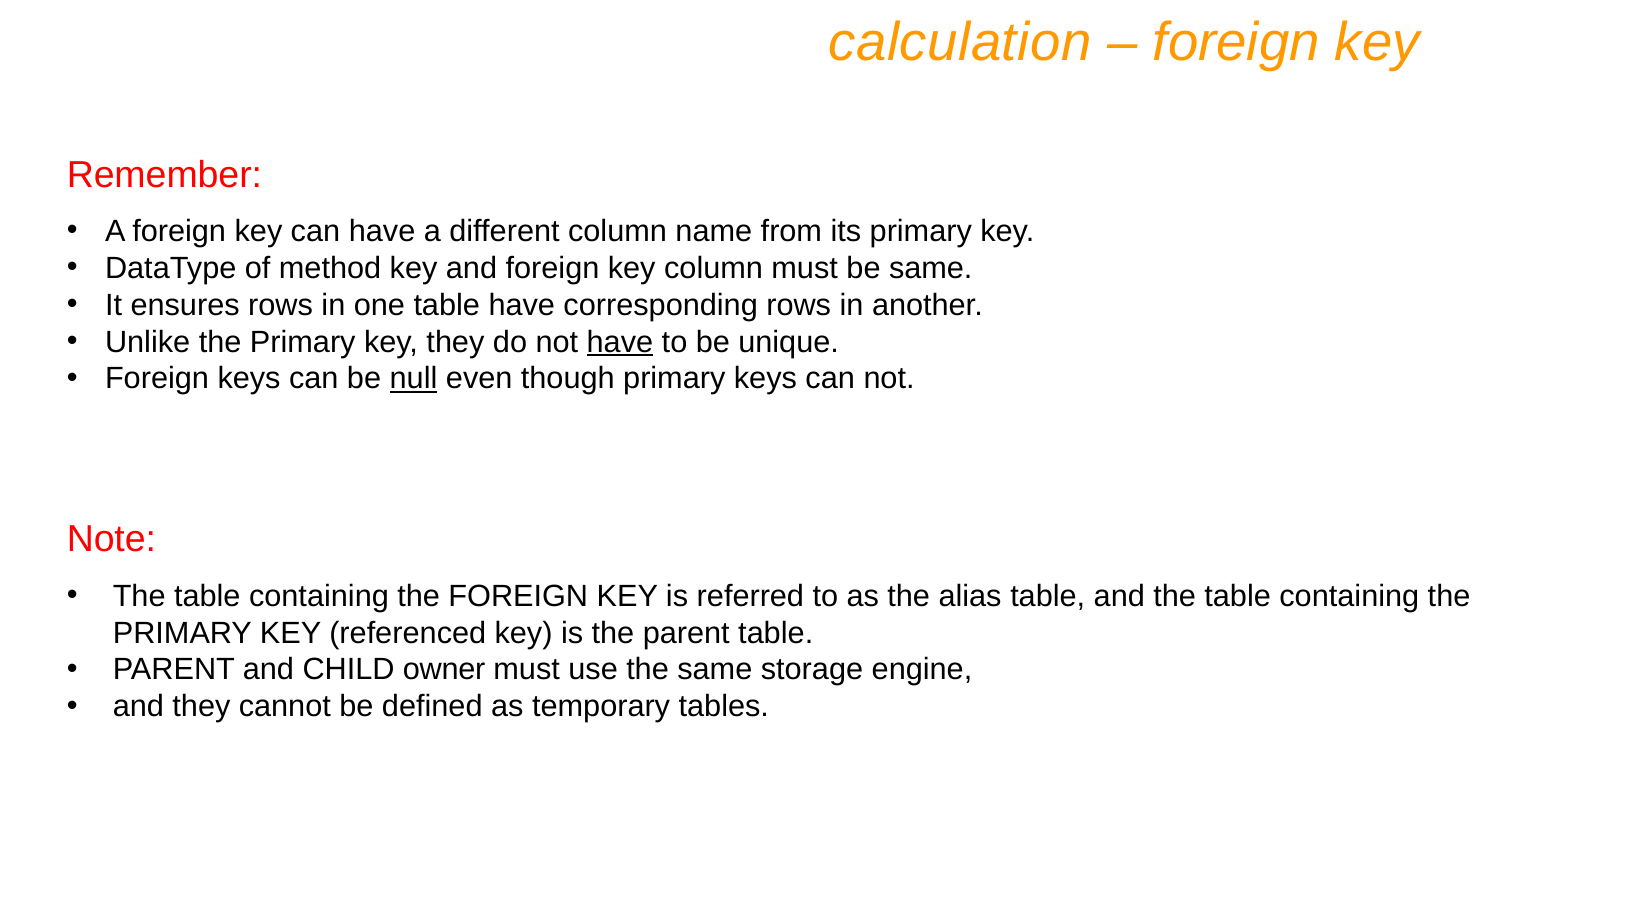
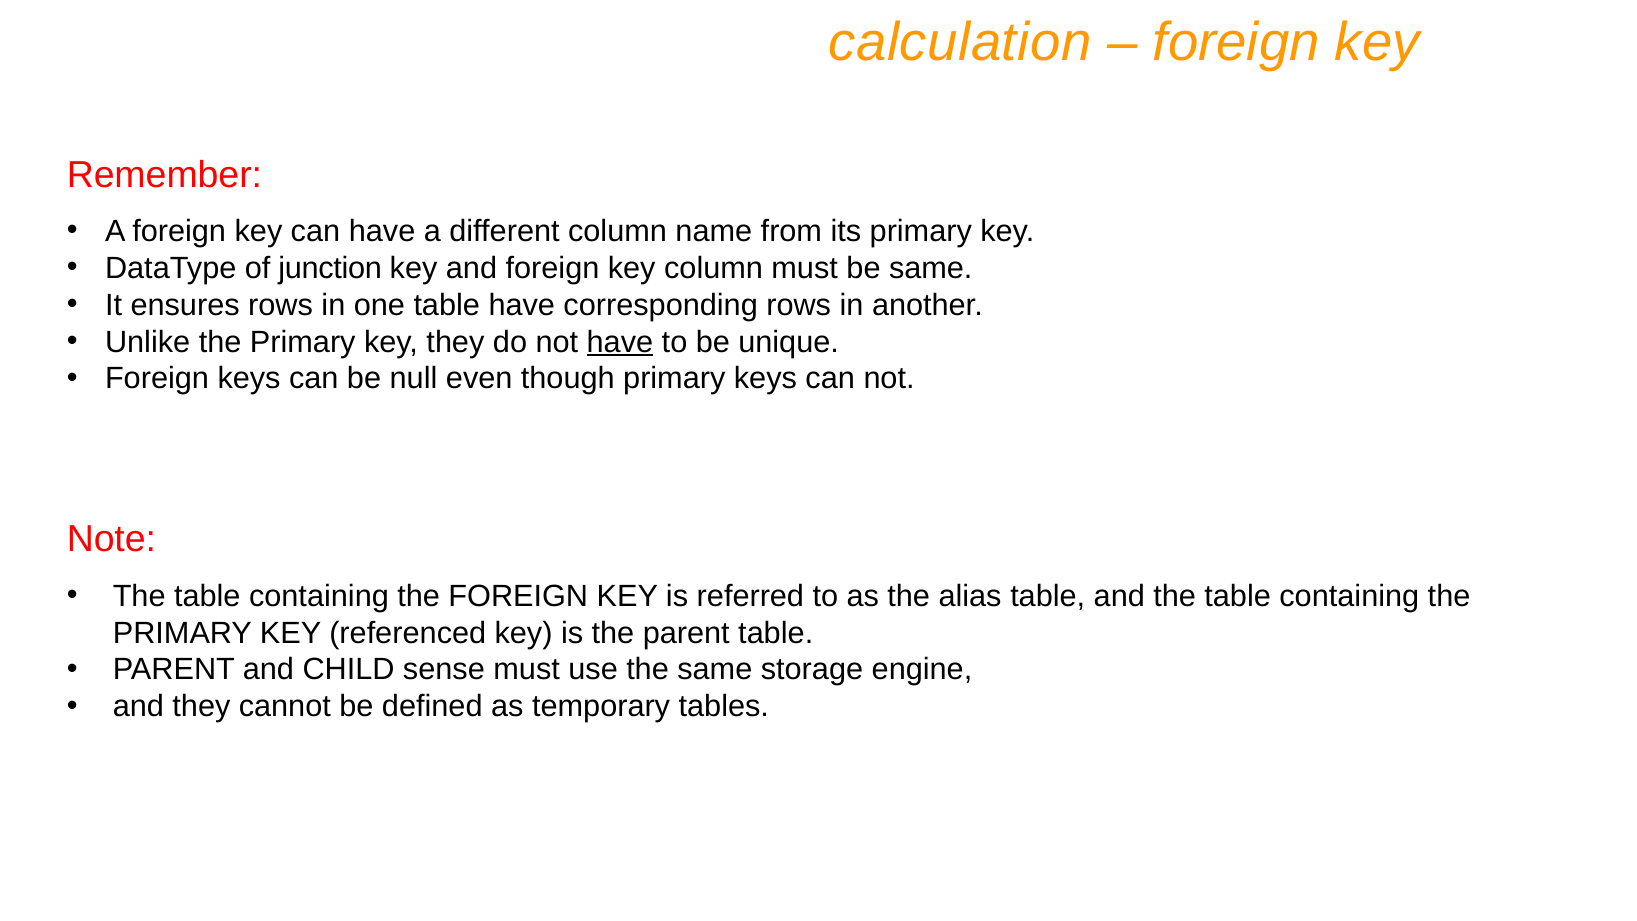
method: method -> junction (330, 268)
null underline: present -> none (414, 379)
owner: owner -> sense (444, 670)
